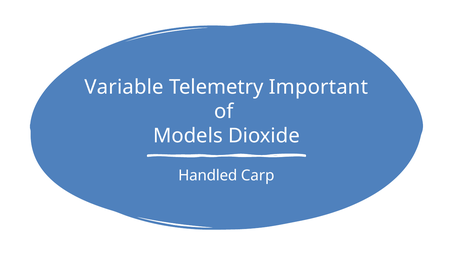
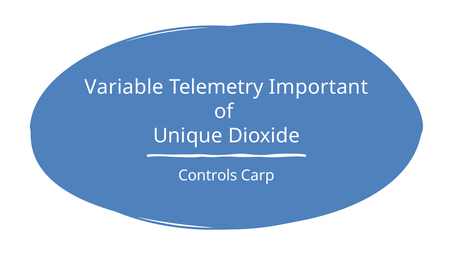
Models: Models -> Unique (188, 136)
Handled: Handled -> Controls (208, 175)
